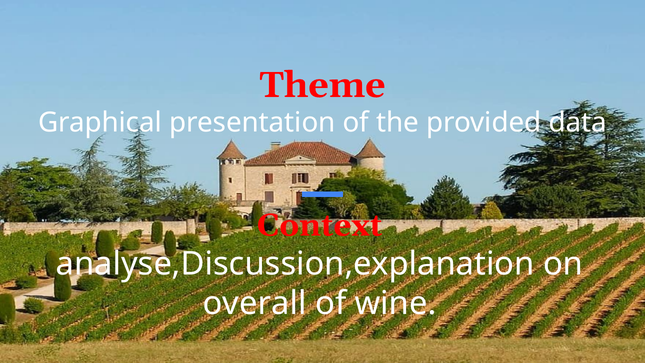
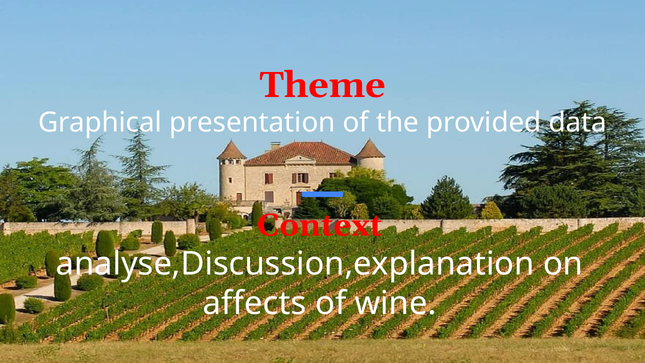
overall: overall -> affects (255, 303)
